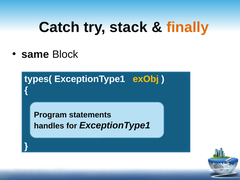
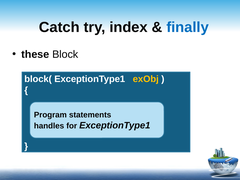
stack: stack -> index (129, 27)
finally colour: orange -> blue (188, 27)
same: same -> these (35, 54)
types(: types( -> block( (38, 79)
